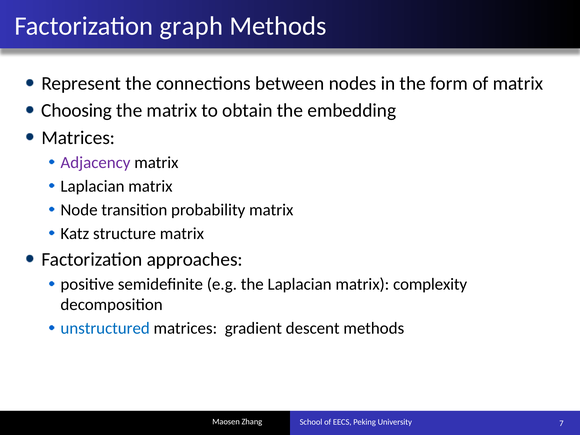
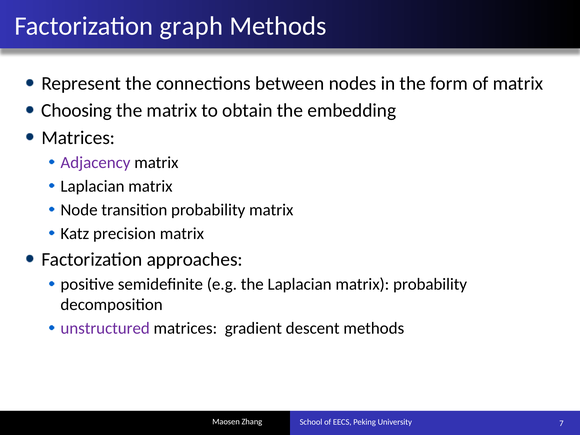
structure: structure -> precision (124, 234)
matrix complexity: complexity -> probability (430, 284)
unstructured colour: blue -> purple (105, 328)
